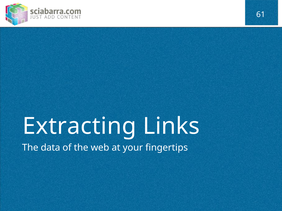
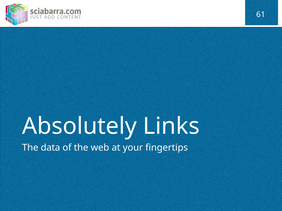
Extracting: Extracting -> Absolutely (80, 126)
